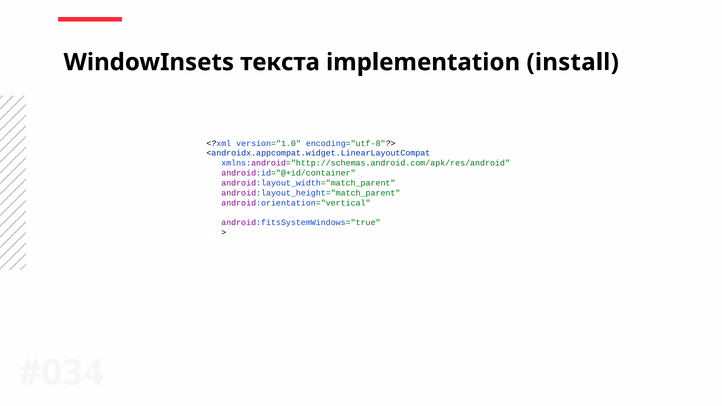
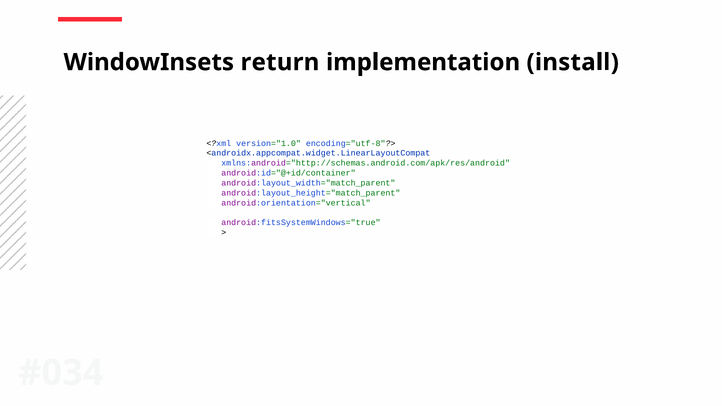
текста: текста -> return (280, 62)
